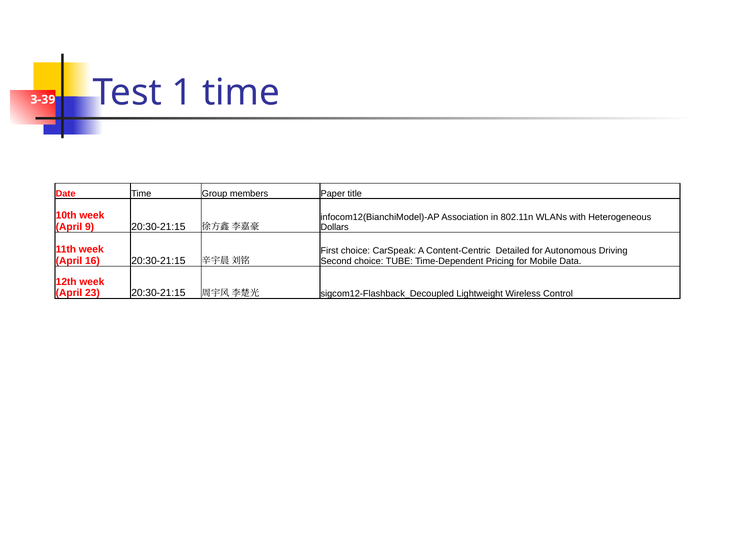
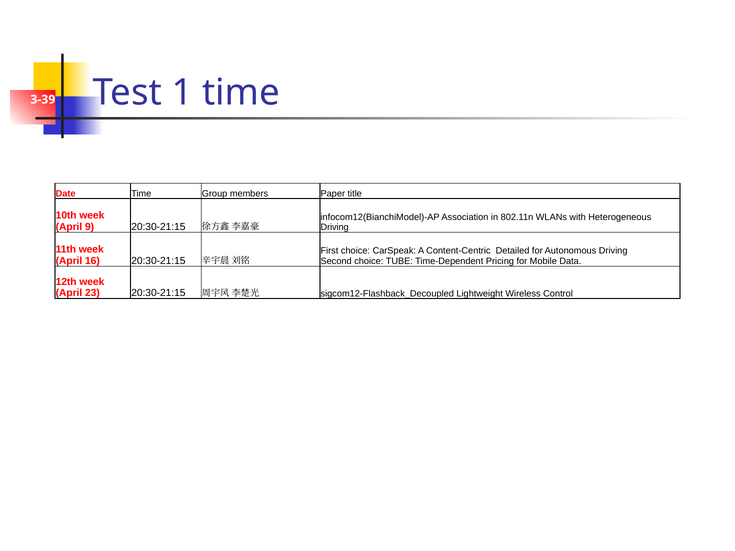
Dollars: Dollars -> Driving (335, 227)
